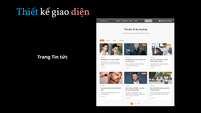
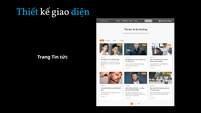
diện colour: pink -> light blue (80, 12)
